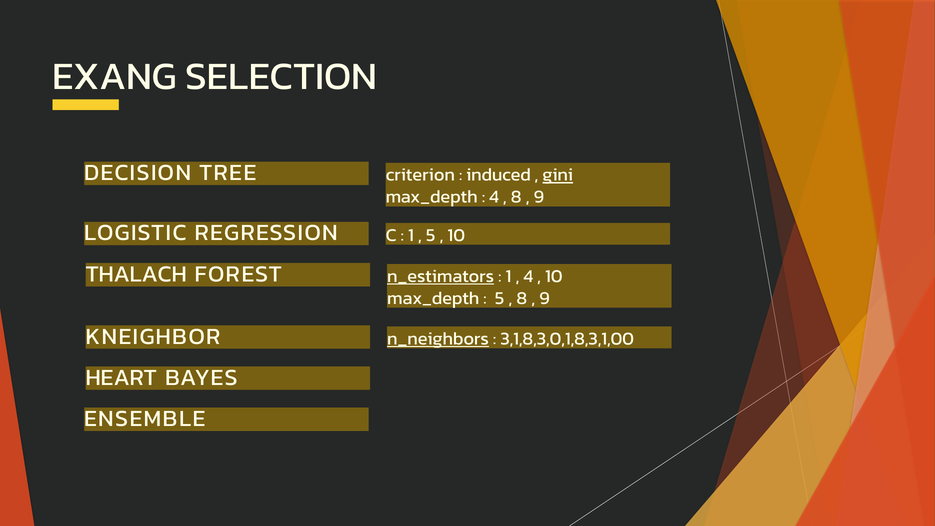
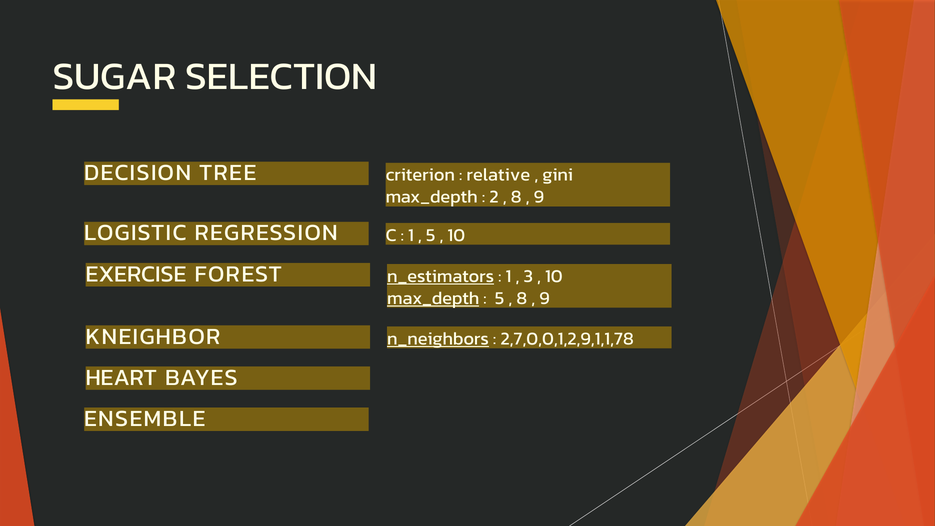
EXANG: EXANG -> SUGAR (114, 76)
induced: induced -> relative (498, 175)
gini underline: present -> none (558, 175)
4: 4 -> 2 (494, 197)
THALACH: THALACH -> EXERCISE (136, 274)
4: 4 -> 3 (528, 276)
max_depth underline: none -> present (433, 298)
3,1,8,3,0,1,8,3,1,00: 3,1,8,3,0,1,8,3,1,00 -> 2,7,0,0,1,2,9,1,1,78 (567, 339)
